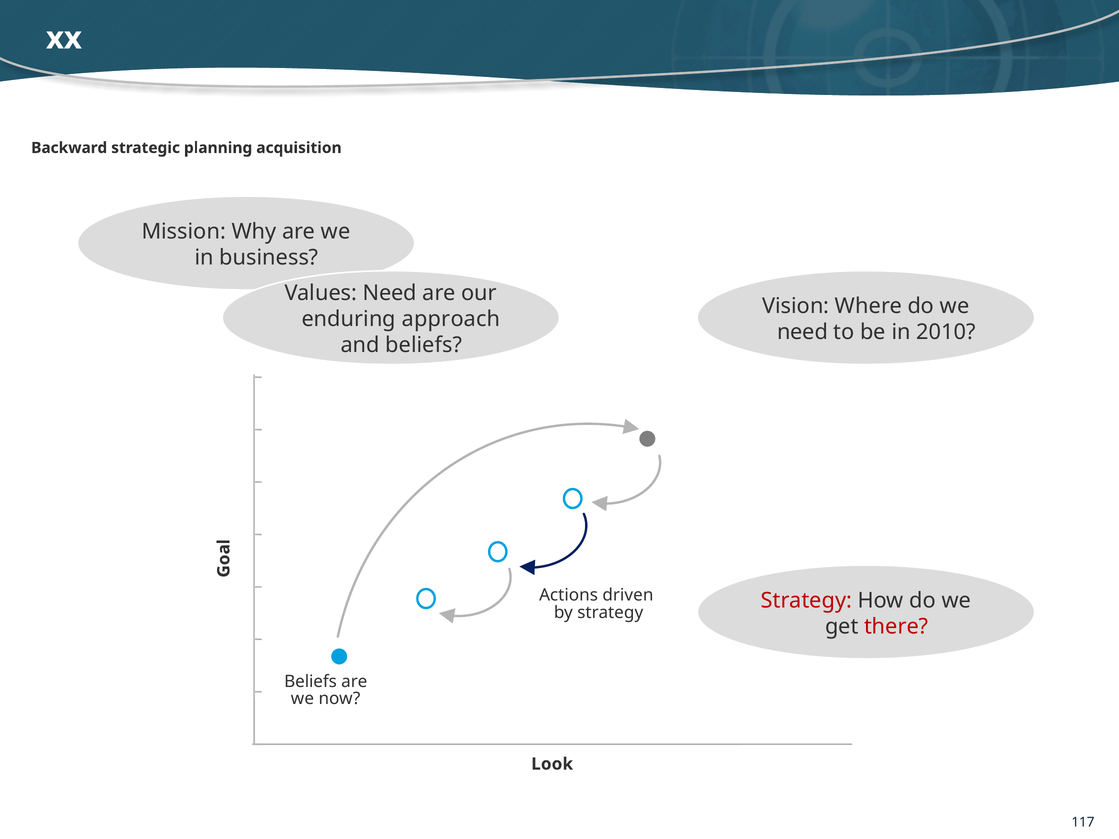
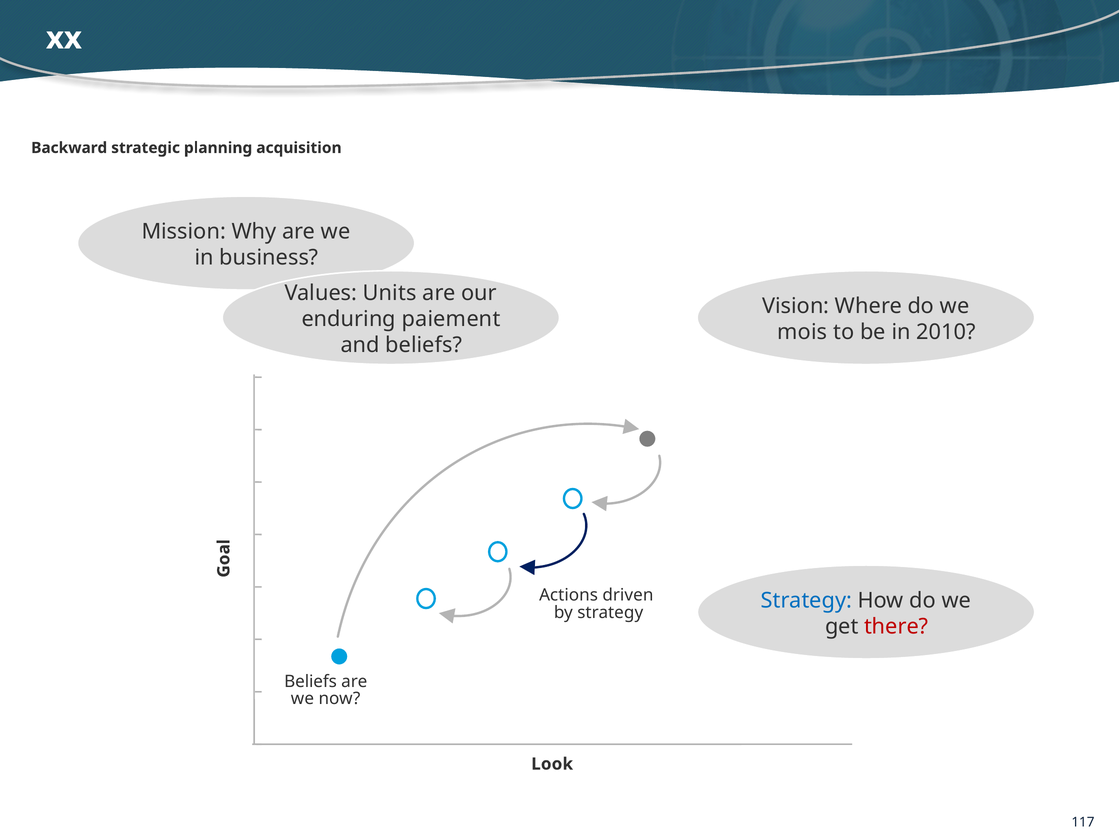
Values Need: Need -> Units (390, 293)
approach: approach -> paiement (451, 319)
need: need -> mois (802, 332)
Strategy colour: red -> blue (806, 601)
